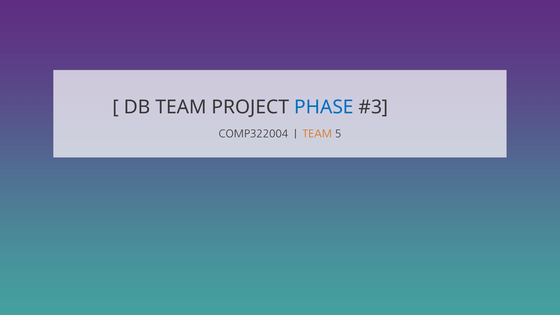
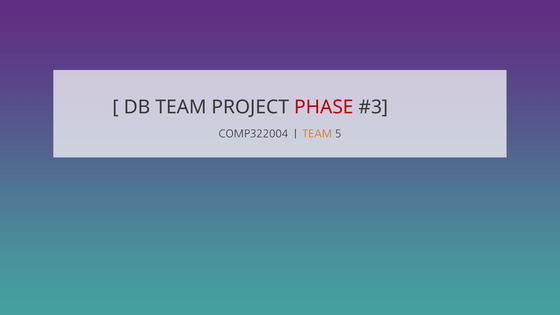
PHASE colour: blue -> red (324, 107)
